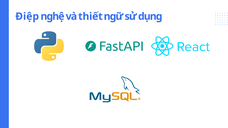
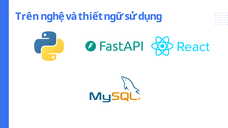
Điệp: Điệp -> Trên (27, 16)
